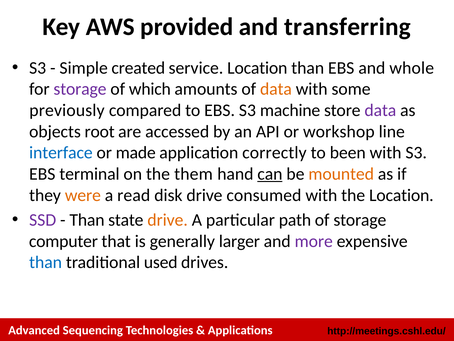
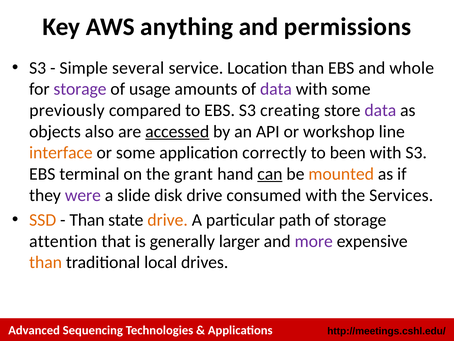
provided: provided -> anything (187, 27)
transferring: transferring -> permissions (348, 27)
created: created -> several (138, 68)
which: which -> usage (150, 89)
data colour: orange -> purple (276, 89)
machine: machine -> creating (290, 110)
root: root -> also (99, 131)
accessed underline: none -> present (177, 131)
interface colour: blue -> orange (61, 153)
or made: made -> some (136, 153)
them: them -> grant (194, 174)
were colour: orange -> purple (83, 195)
read: read -> slide (134, 195)
the Location: Location -> Services (401, 195)
SSD colour: purple -> orange (43, 220)
computer: computer -> attention (63, 241)
than colour: blue -> orange (46, 262)
used: used -> local (161, 262)
